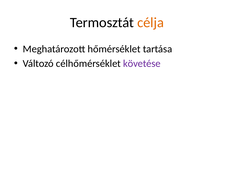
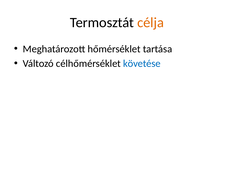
követése colour: purple -> blue (142, 64)
